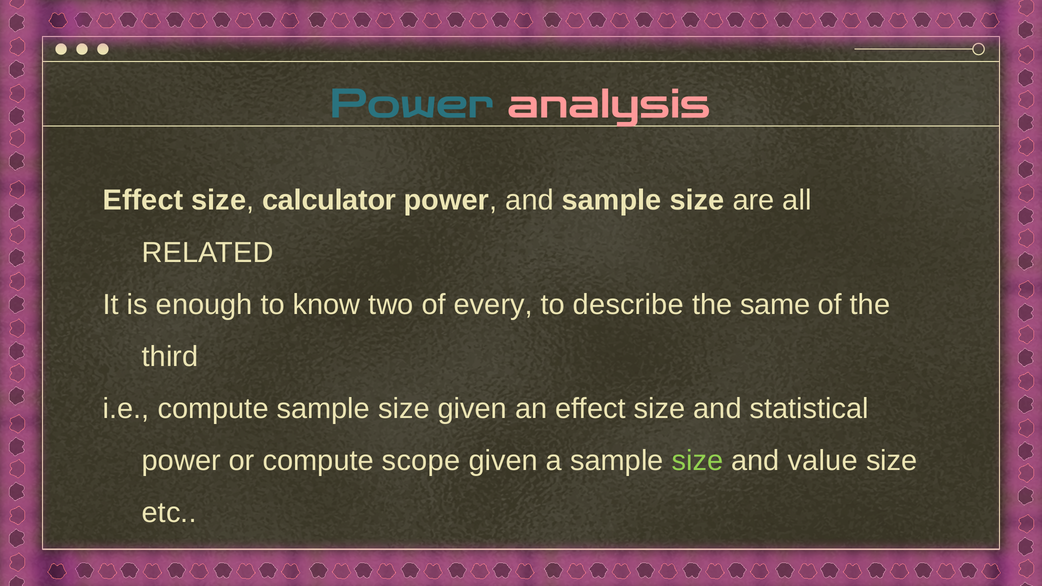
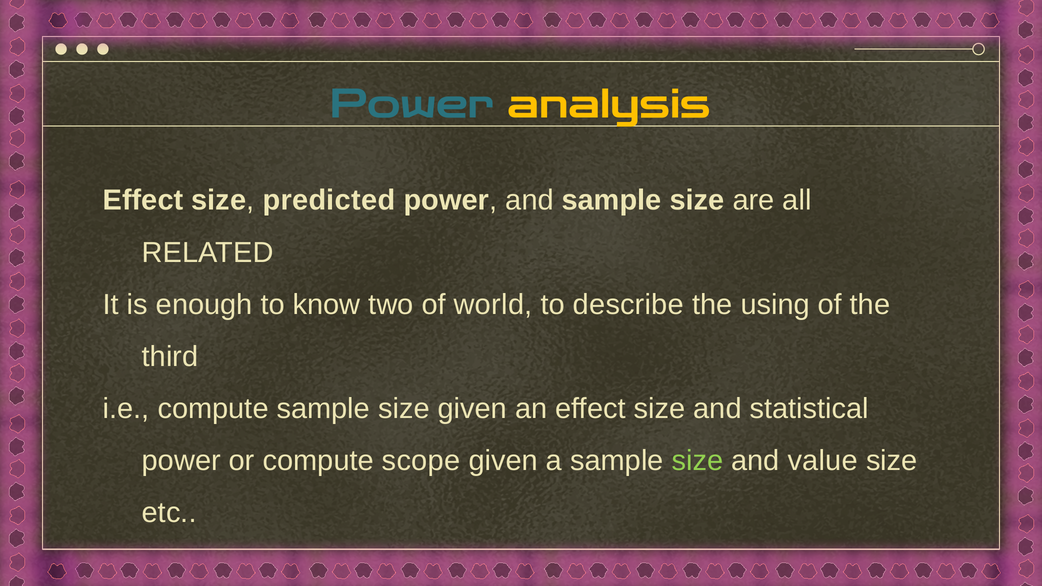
analysis colour: pink -> yellow (609, 105)
calculator: calculator -> predicted (329, 200)
every: every -> world (493, 305)
same: same -> using (775, 305)
